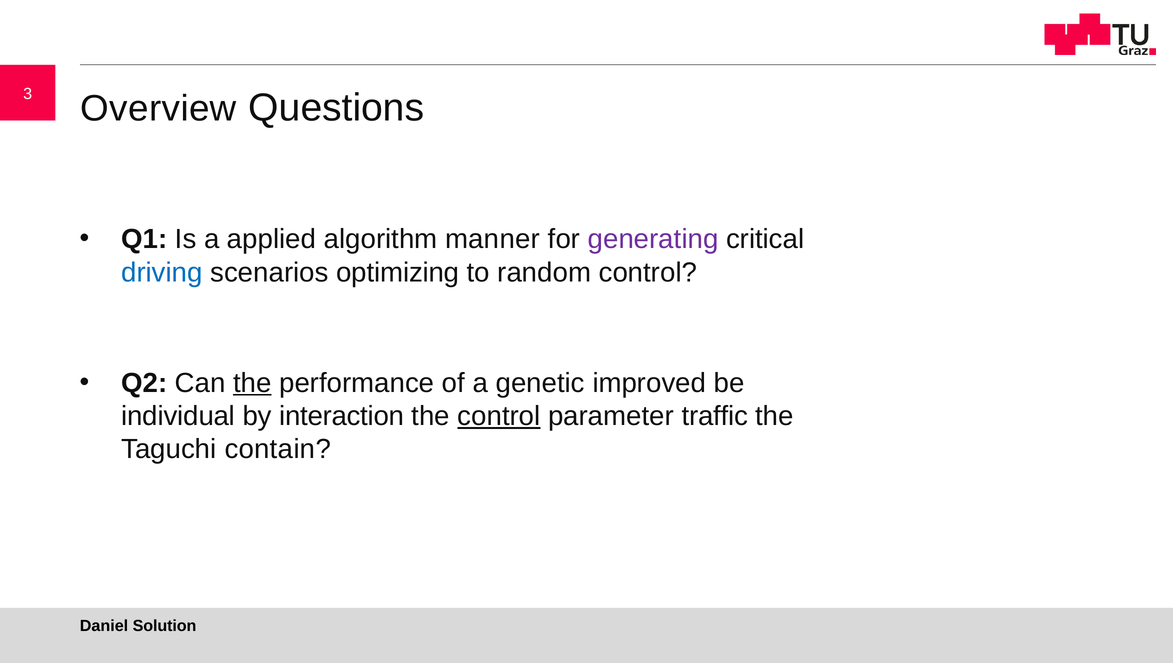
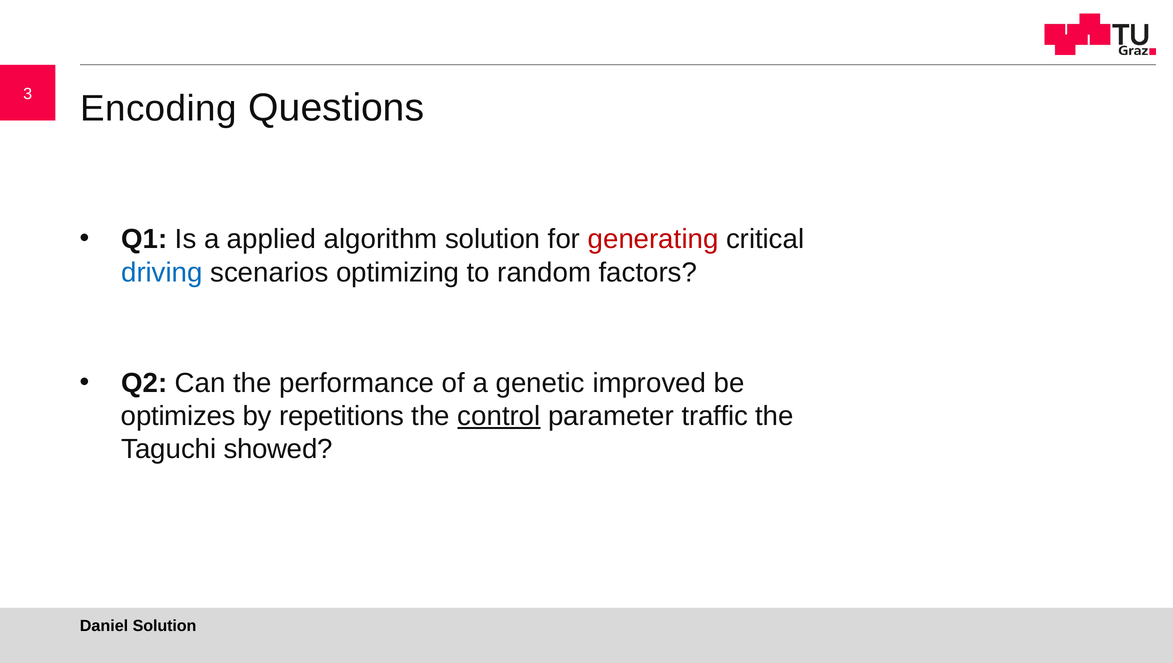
Overview: Overview -> Encoding (158, 109)
algorithm manner: manner -> solution (493, 239)
generating colour: purple -> red (653, 239)
random control: control -> factors (648, 273)
the underline: present -> none (252, 383)
individual: individual -> optimizes (178, 416)
interaction: interaction -> repetitions (342, 416)
contain: contain -> showed (278, 449)
